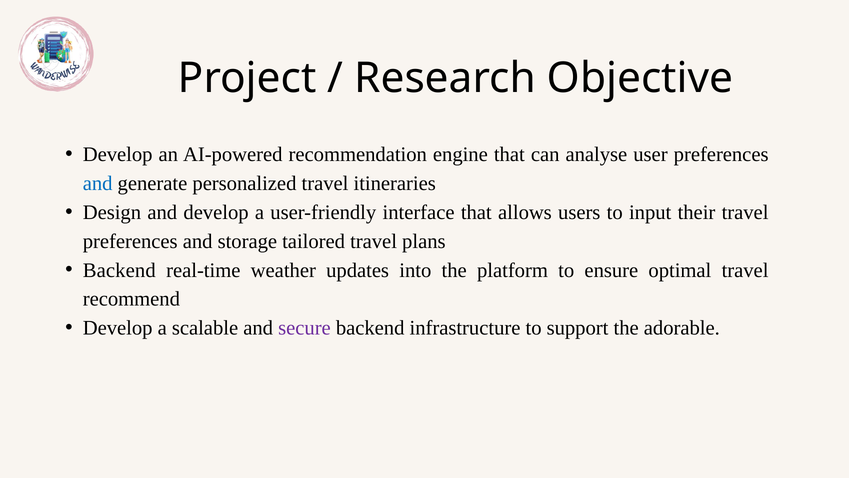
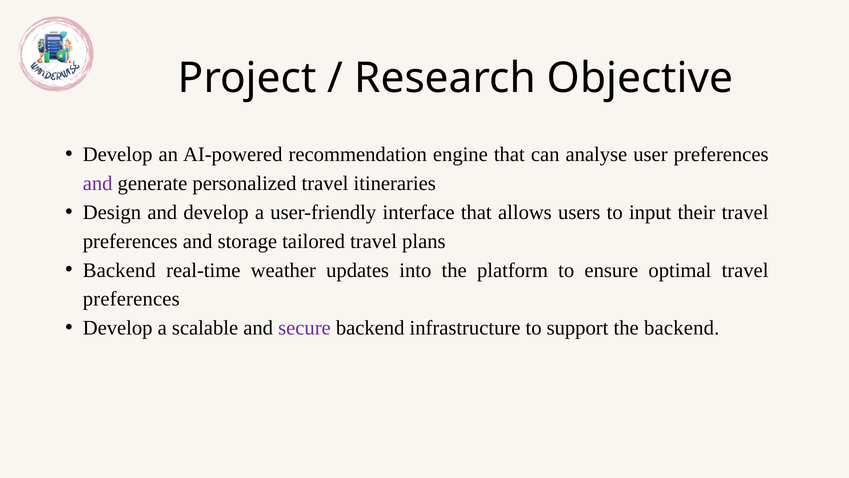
and colour: blue -> purple (98, 183)
recommend: recommend -> preferences (131, 299)
the adorable: adorable -> backend (682, 328)
